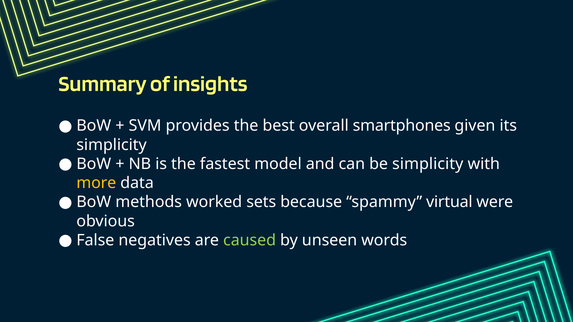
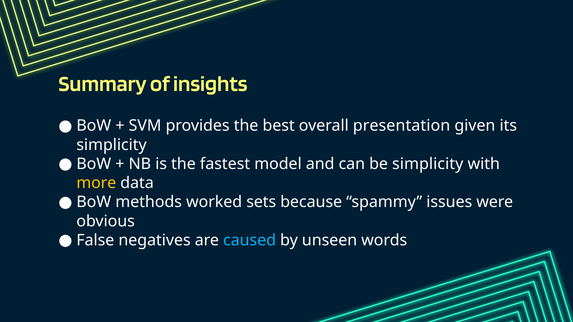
smartphones: smartphones -> presentation (402, 126)
virtual: virtual -> issues (449, 202)
caused colour: light green -> light blue (250, 240)
